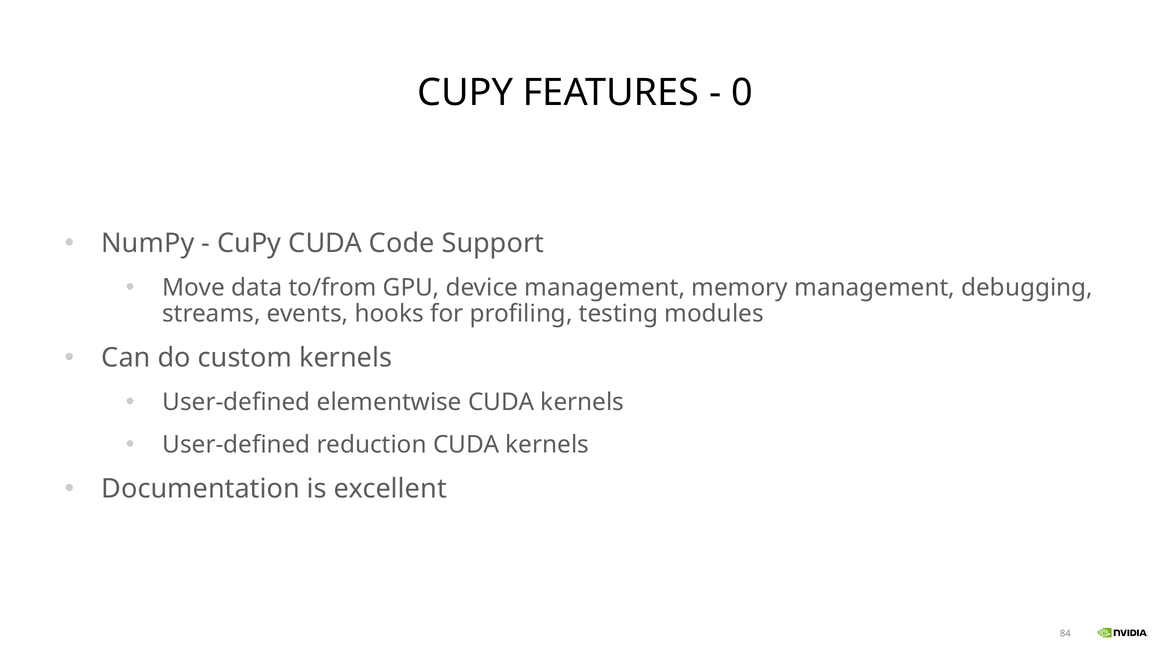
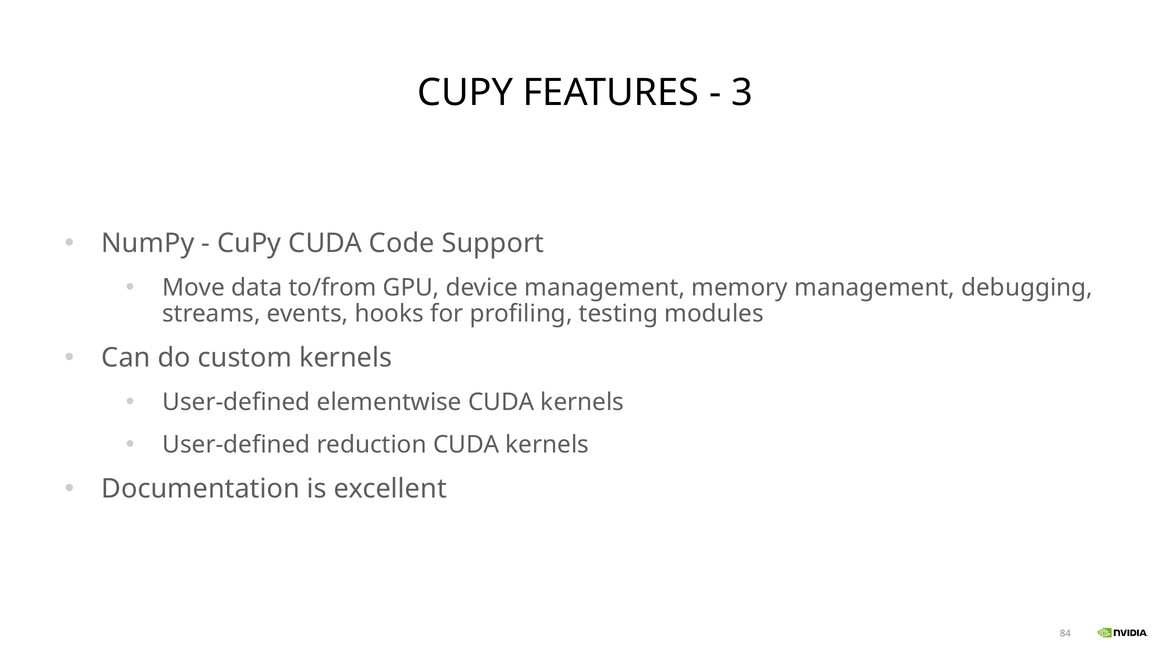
0: 0 -> 3 (742, 93)
